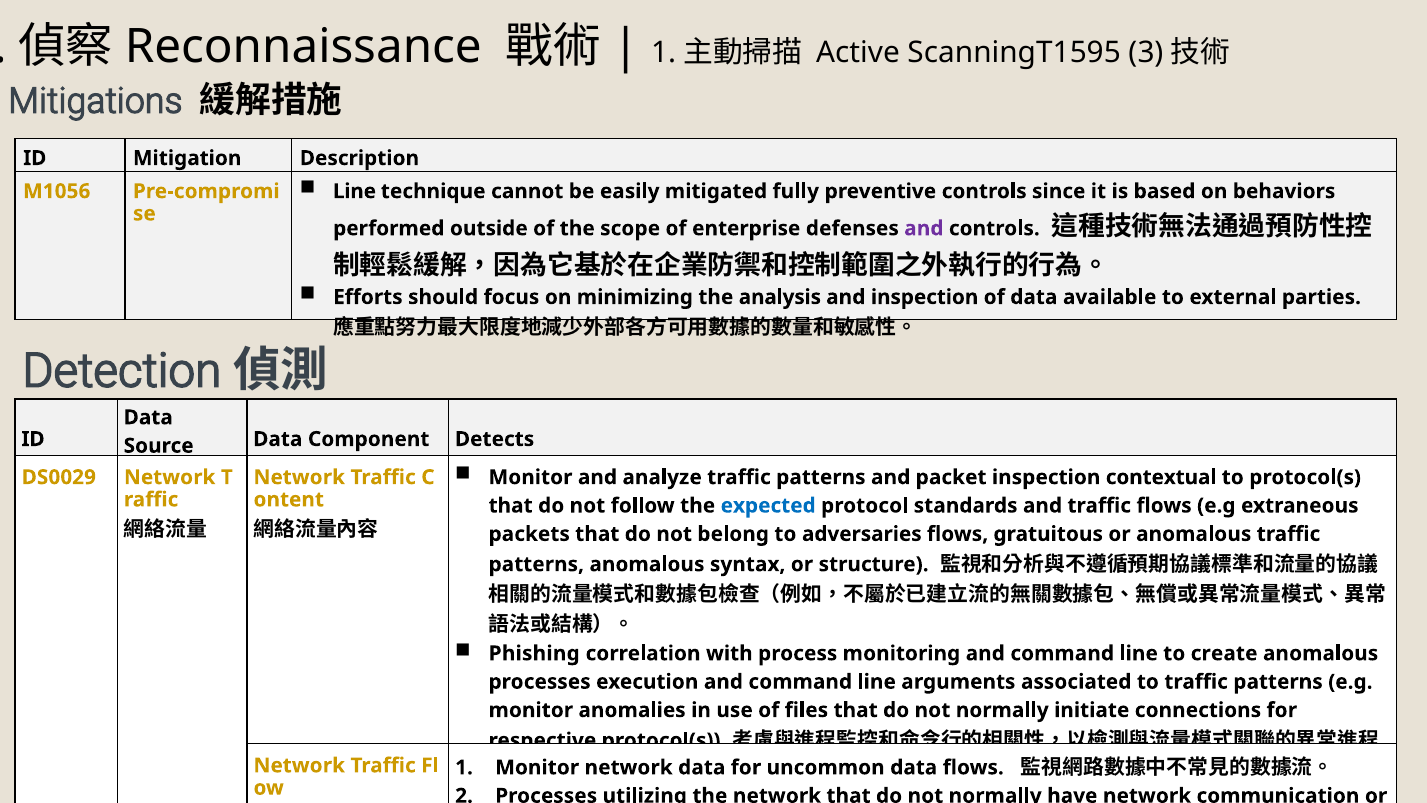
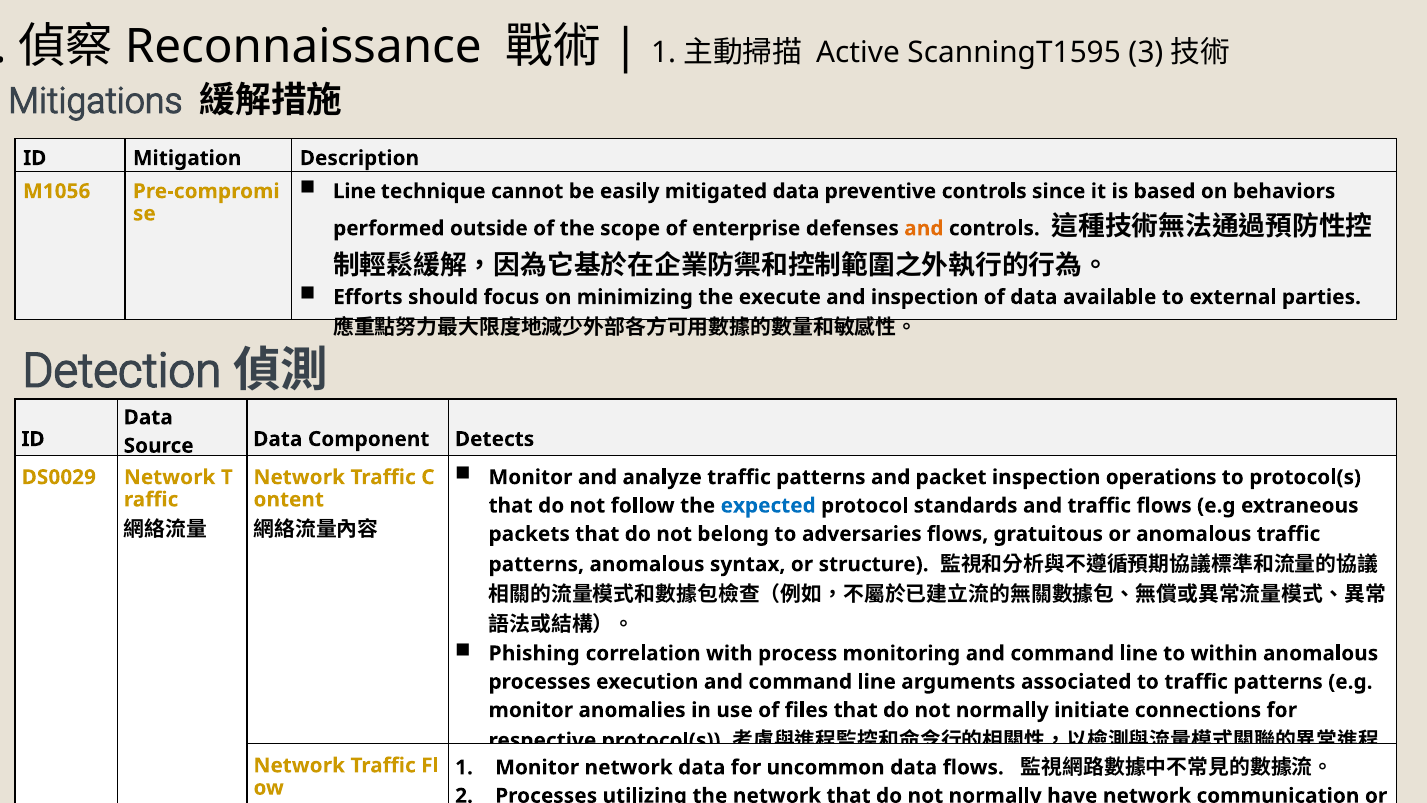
mitigated fully: fully -> data (796, 191)
and colour: purple -> orange (924, 228)
analysis: analysis -> execute (780, 297)
contextual: contextual -> operations (1161, 477)
create: create -> within (1224, 653)
